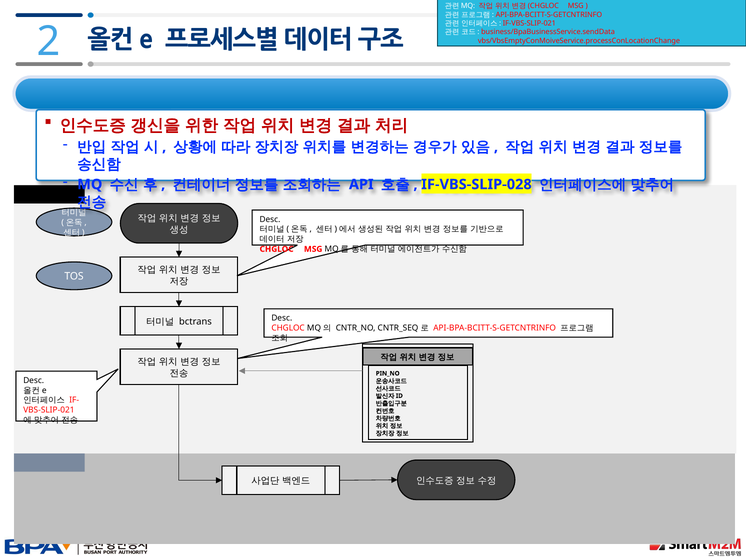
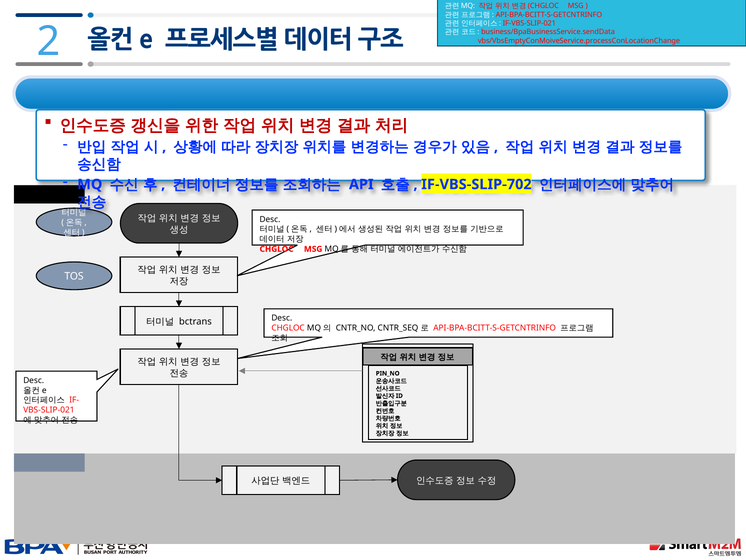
IF-VBS-SLIP-028: IF-VBS-SLIP-028 -> IF-VBS-SLIP-702 (476, 184)
